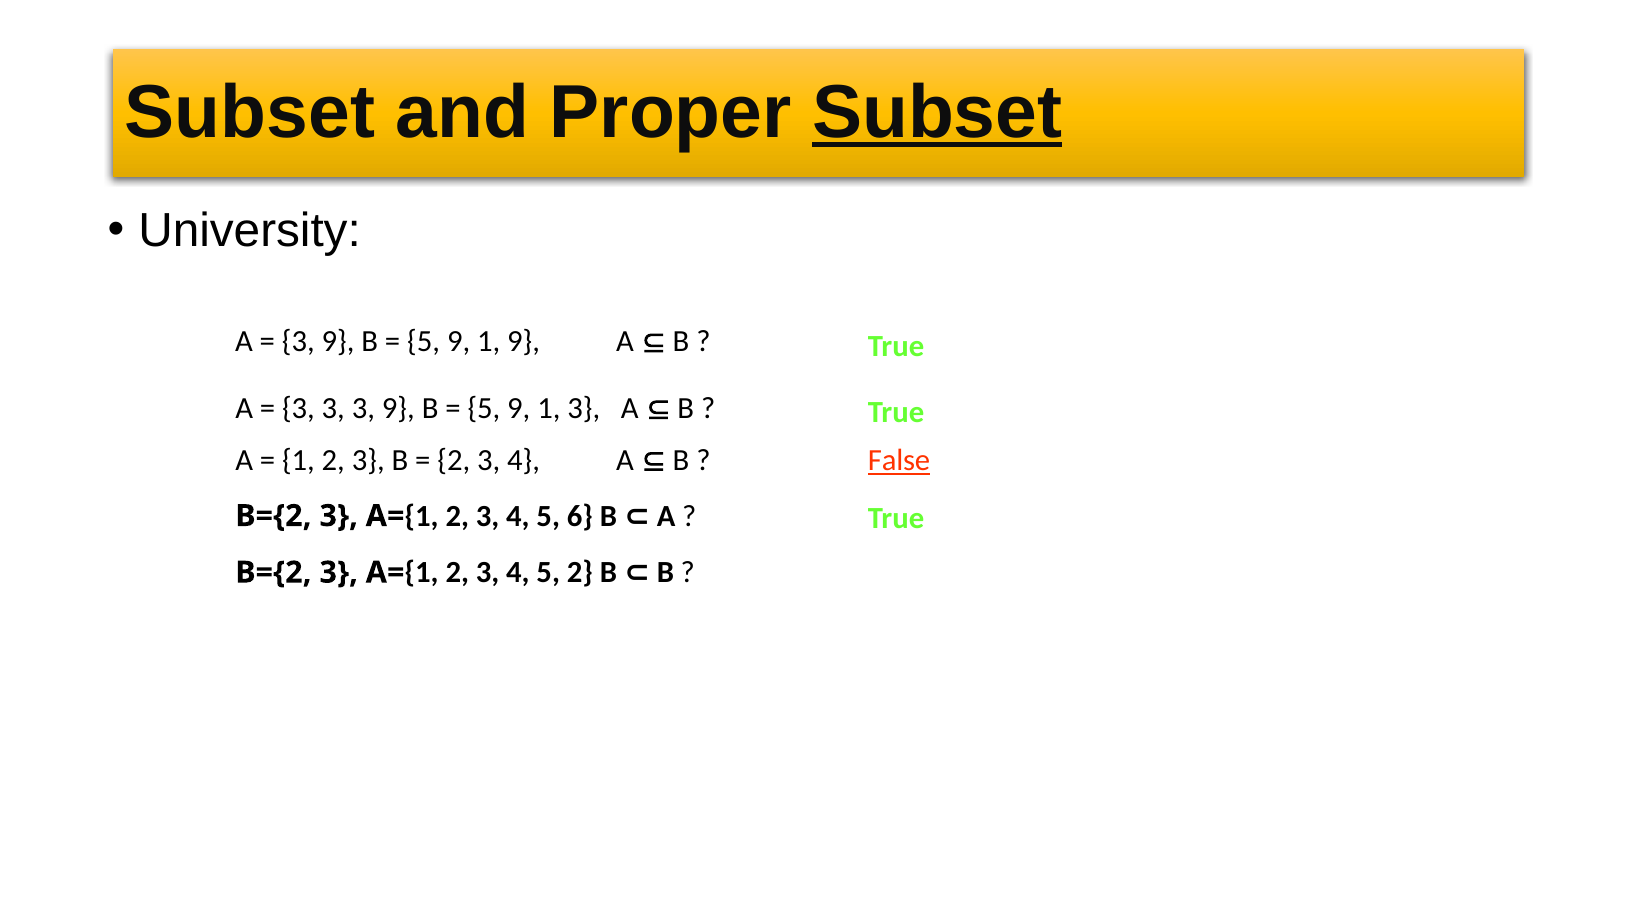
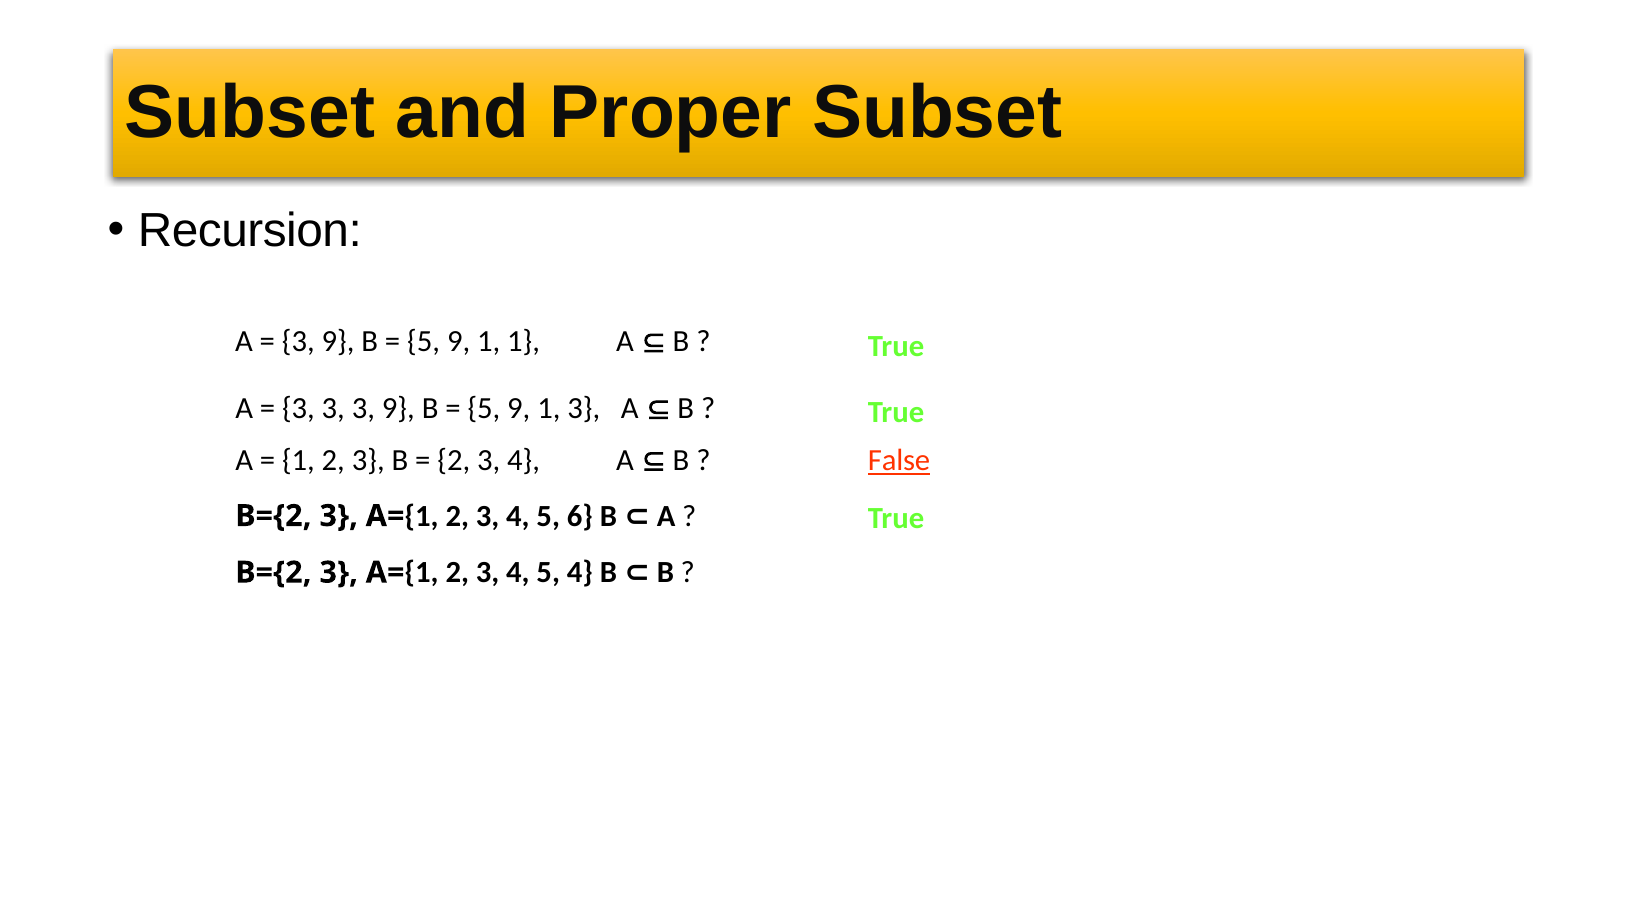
Subset underline: present -> none (937, 112)
University: University -> Recursion (250, 230)
1 9: 9 -> 1 (524, 342)
5 2: 2 -> 4 (580, 572)
